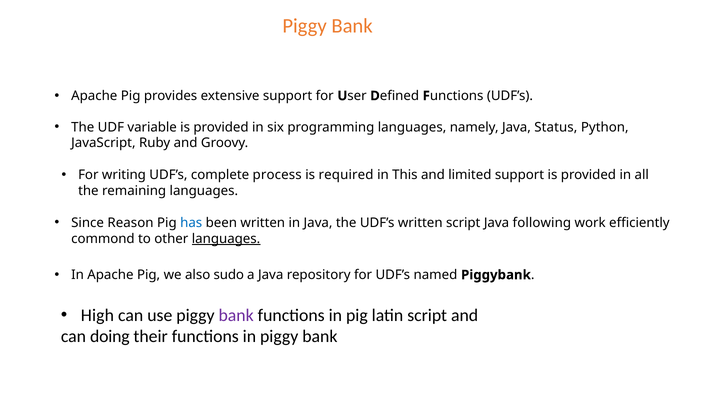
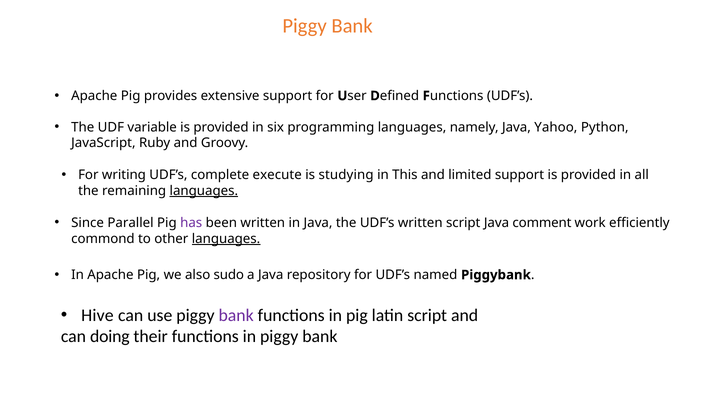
Status: Status -> Yahoo (556, 127)
process: process -> execute (277, 175)
required: required -> studying (346, 175)
languages underline: none -> present (204, 191)
Reason: Reason -> Parallel (131, 223)
has colour: blue -> purple (191, 223)
following: following -> comment (542, 223)
High: High -> Hive (97, 315)
